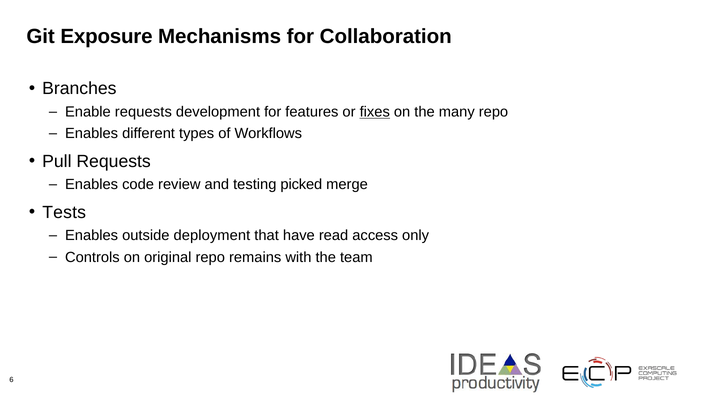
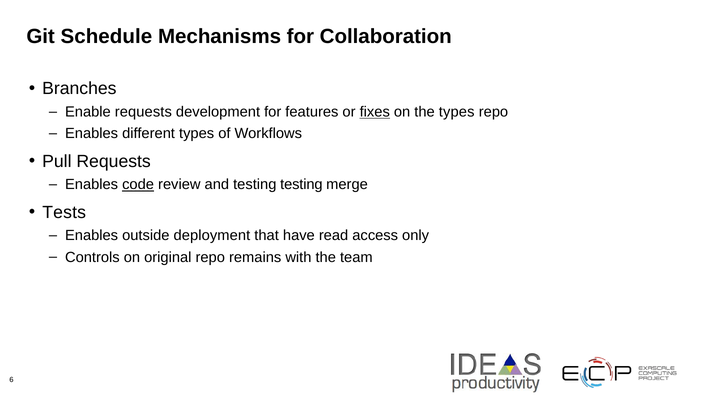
Exposure: Exposure -> Schedule (106, 36)
the many: many -> types (457, 112)
code underline: none -> present (138, 185)
testing picked: picked -> testing (301, 185)
